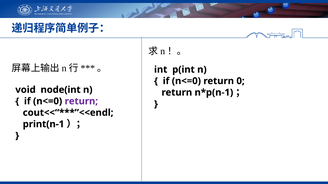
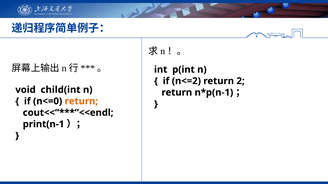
n<=0: n<=0 -> n<=2 (186, 81)
0: 0 -> 2 (241, 81)
node(int: node(int -> child(int (61, 90)
return colour: purple -> orange (81, 101)
